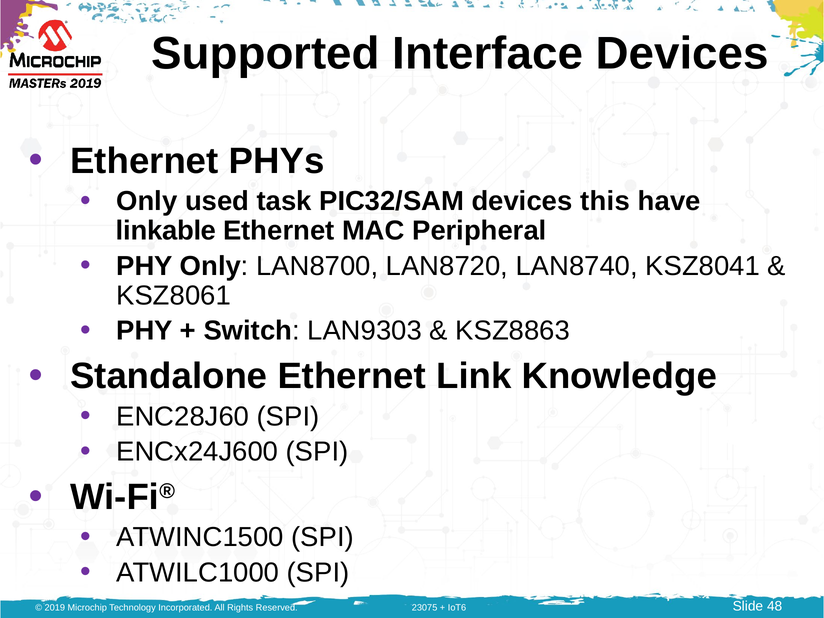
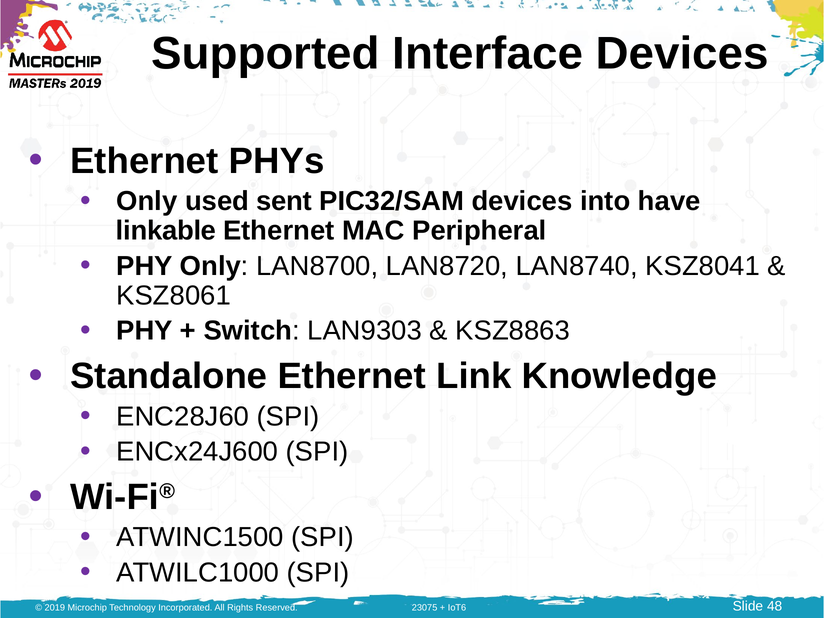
task: task -> sent (284, 201)
this: this -> into (605, 201)
